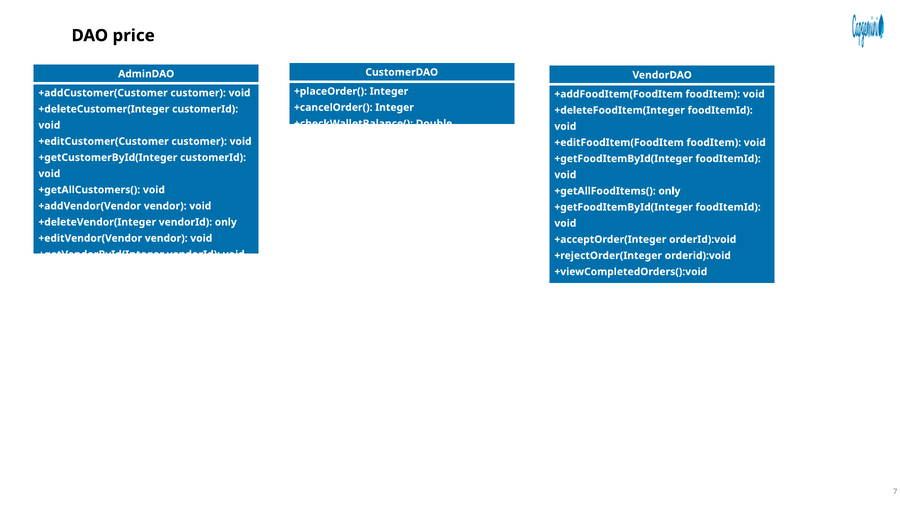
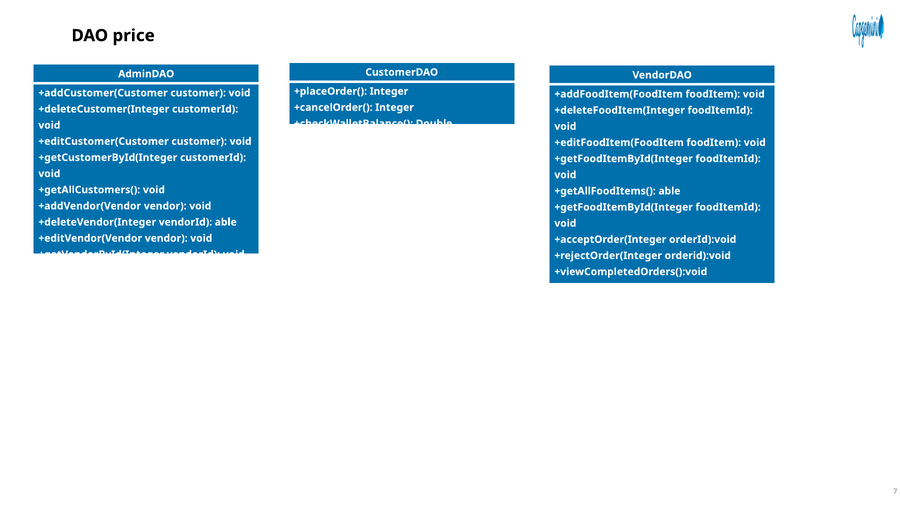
+getAllFoodItems( only: only -> able (669, 191)
vendorId only: only -> able (226, 222)
